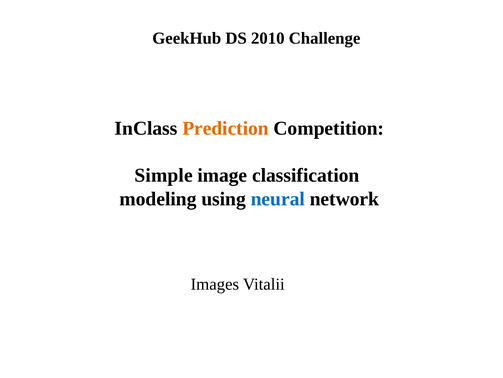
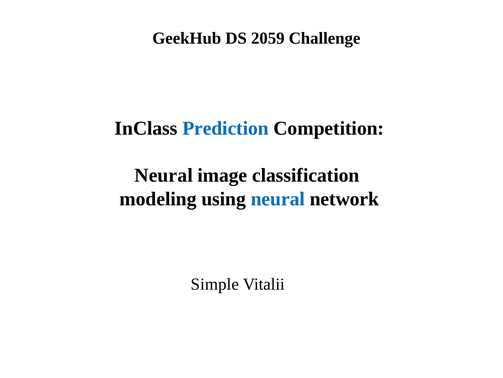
2010: 2010 -> 2059 (268, 38)
Prediction colour: orange -> blue (226, 128)
Simple: Simple -> Neural (164, 175)
Images: Images -> Simple (215, 284)
